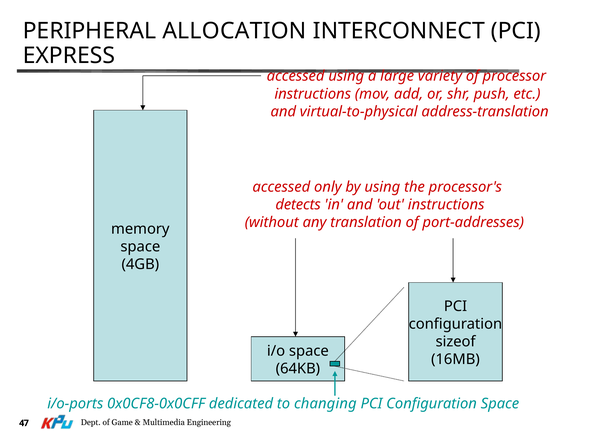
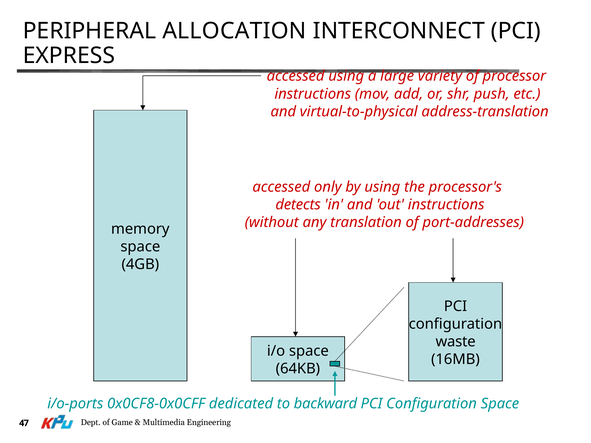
sizeof: sizeof -> waste (456, 342)
changing: changing -> backward (325, 404)
